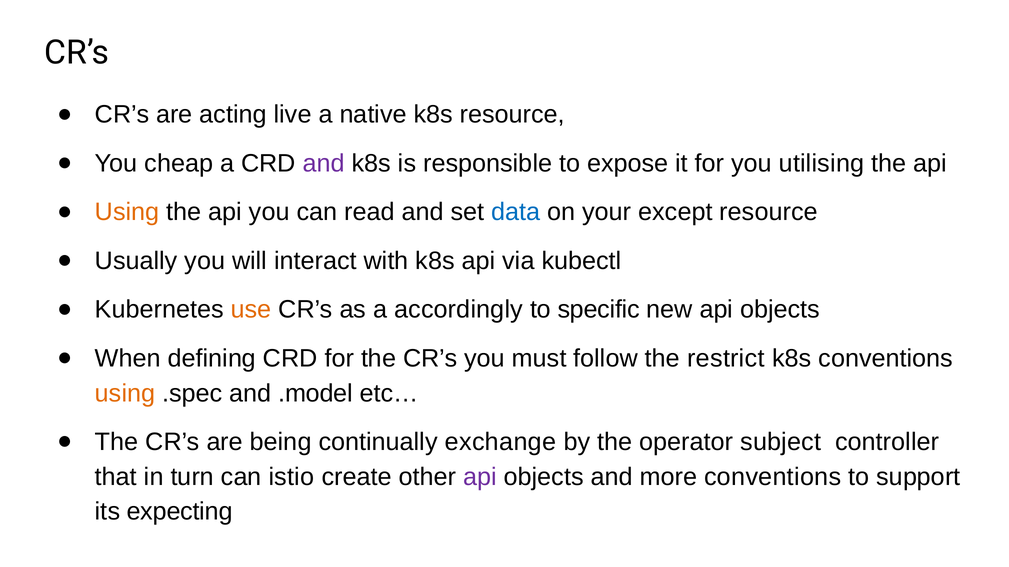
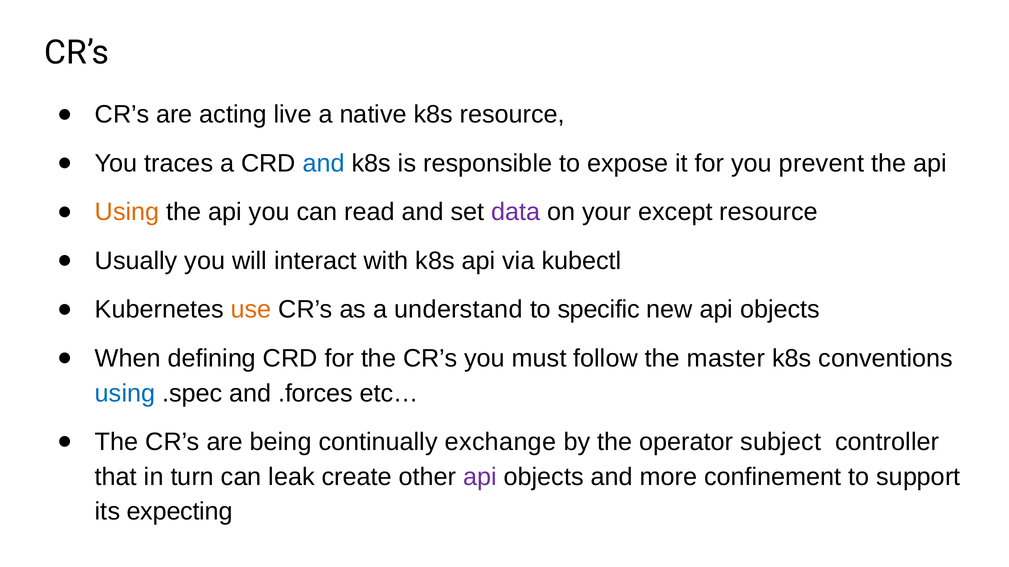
cheap: cheap -> traces (179, 164)
and colour: purple -> blue (324, 164)
utilising: utilising -> prevent (822, 164)
data colour: blue -> purple (516, 212)
accordingly: accordingly -> understand (458, 310)
restrict: restrict -> master (726, 359)
using colour: orange -> blue (125, 394)
.model: .model -> .forces (316, 394)
istio: istio -> leak (292, 477)
more conventions: conventions -> confinement (773, 477)
